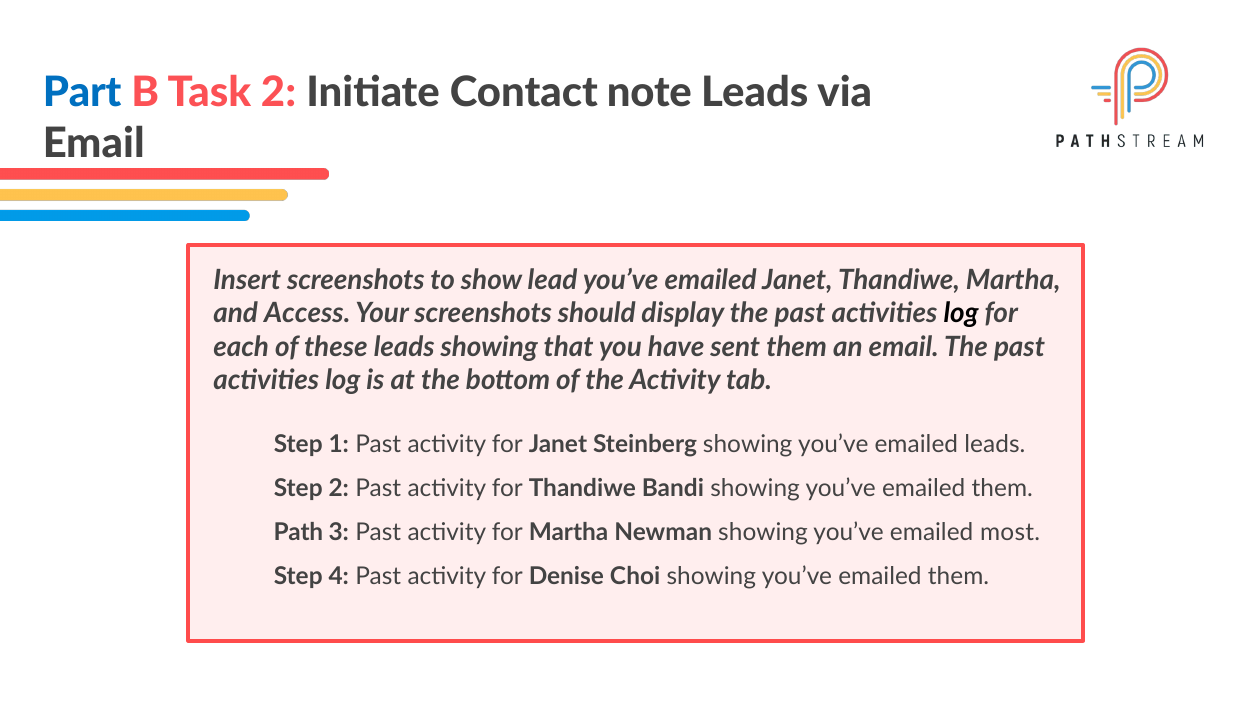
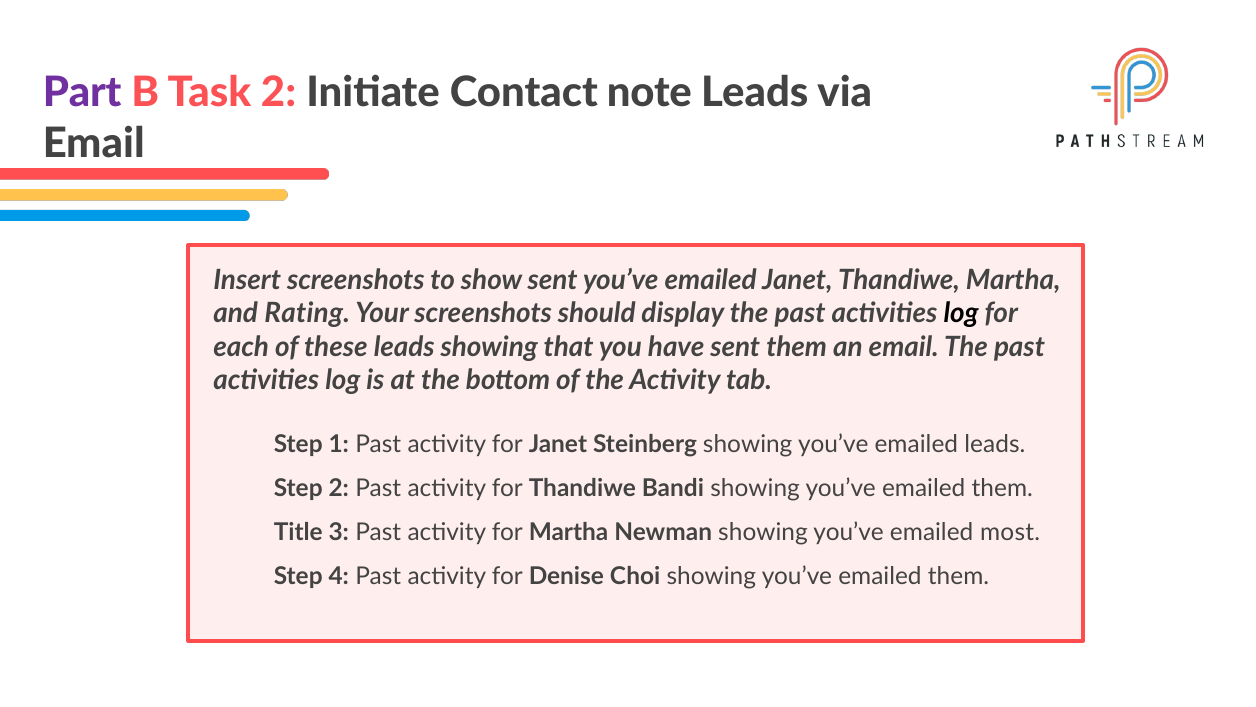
Part colour: blue -> purple (82, 93)
show lead: lead -> sent (553, 280)
Access: Access -> Rating (307, 314)
Path: Path -> Title (298, 532)
